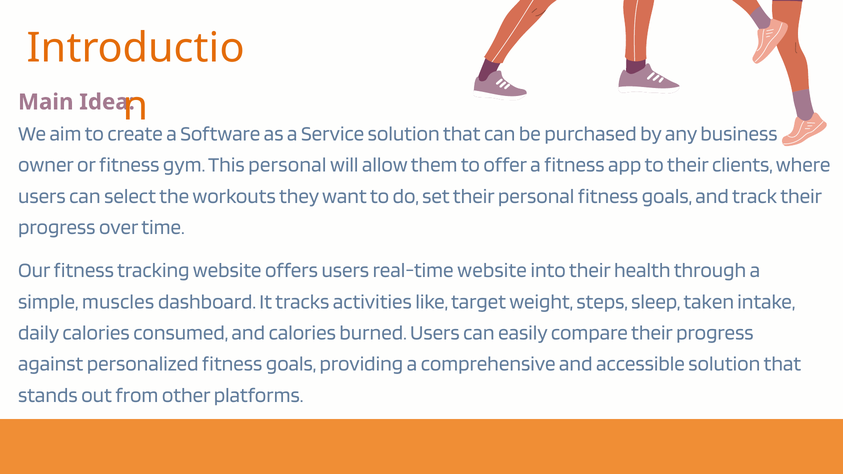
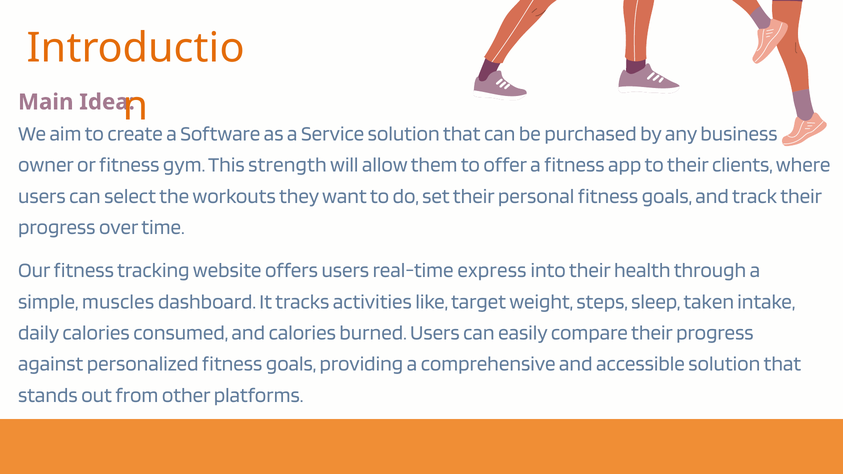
This personal: personal -> strength (287, 165)
real-time website: website -> express (492, 271)
